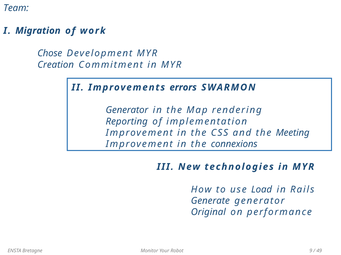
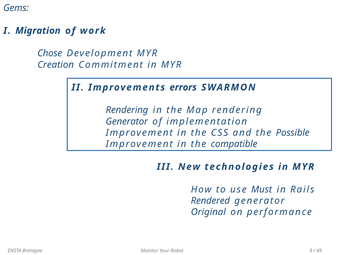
Team: Team -> Gems (16, 8)
Generator: Generator -> Rendering (127, 110)
Reporting: Reporting -> Generator (127, 122)
Meeting: Meeting -> Possible (293, 133)
connexions: connexions -> compatible (234, 144)
Load: Load -> Must (262, 190)
Generate: Generate -> Rendered (210, 201)
